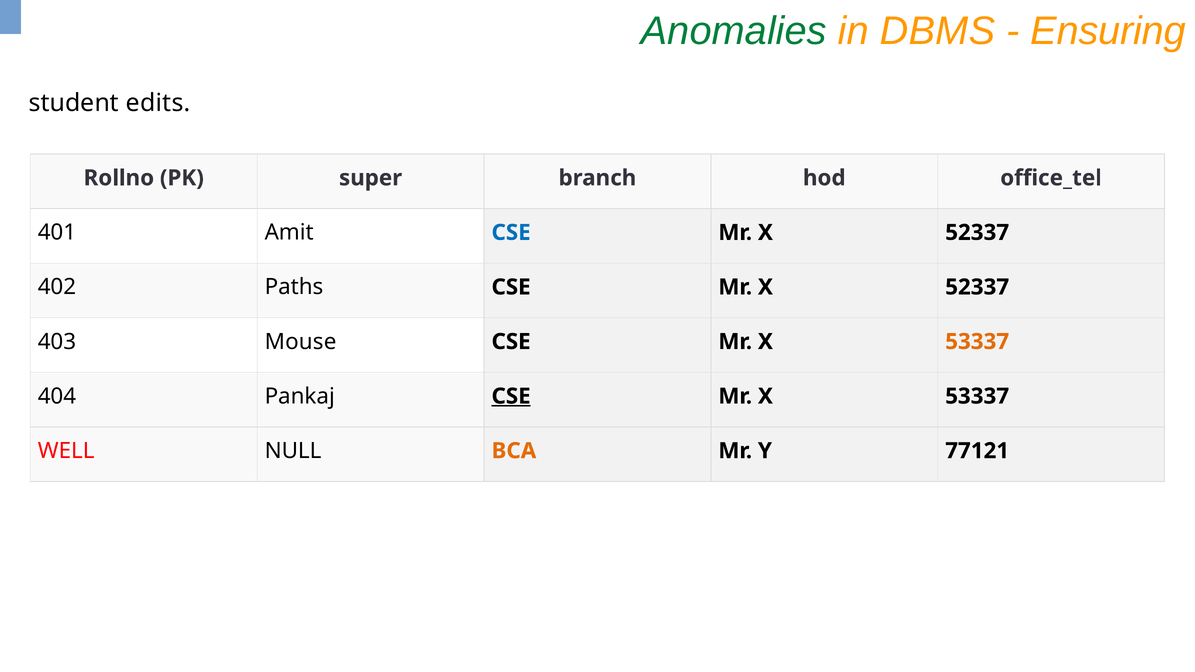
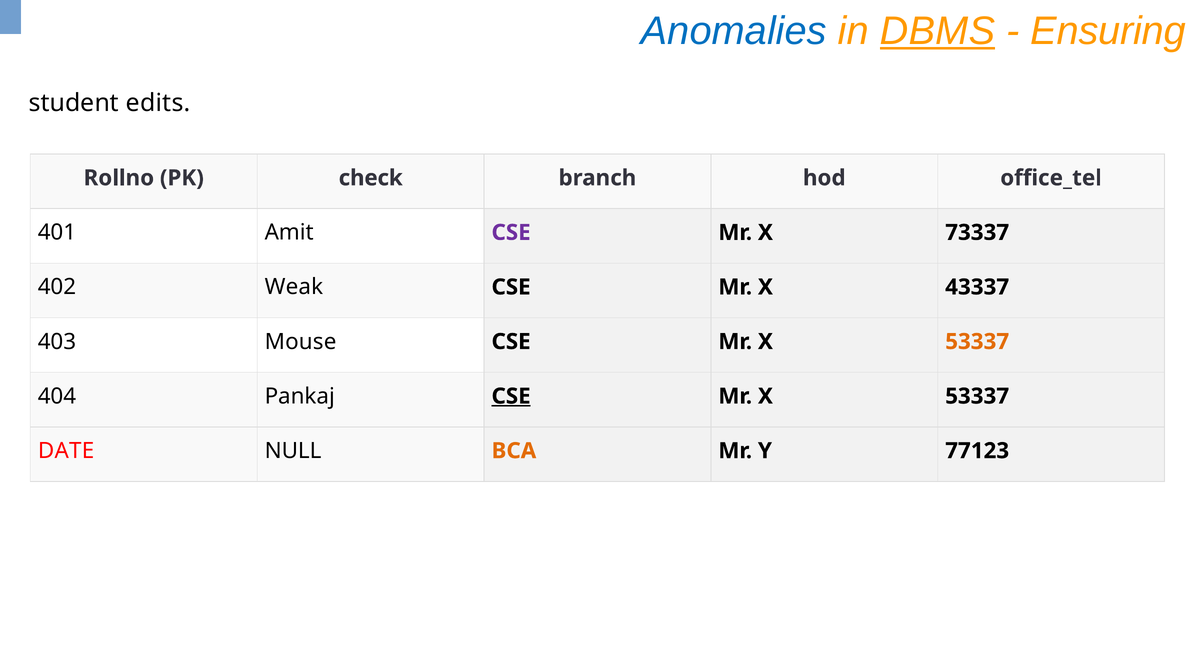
Anomalies colour: green -> blue (734, 31)
DBMS underline: none -> present (938, 31)
super: super -> check (371, 178)
CSE colour: blue -> purple (511, 233)
52337: 52337 -> 73337 (977, 233)
Paths: Paths -> Weak (294, 287)
52337: 52337 -> 43337 (977, 287)
WELL: WELL -> DATE (66, 451)
77121: 77121 -> 77123 (977, 451)
